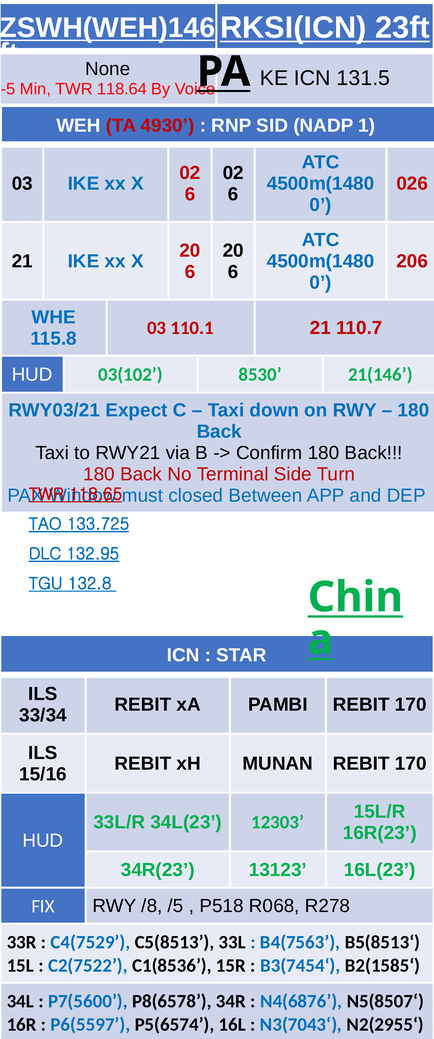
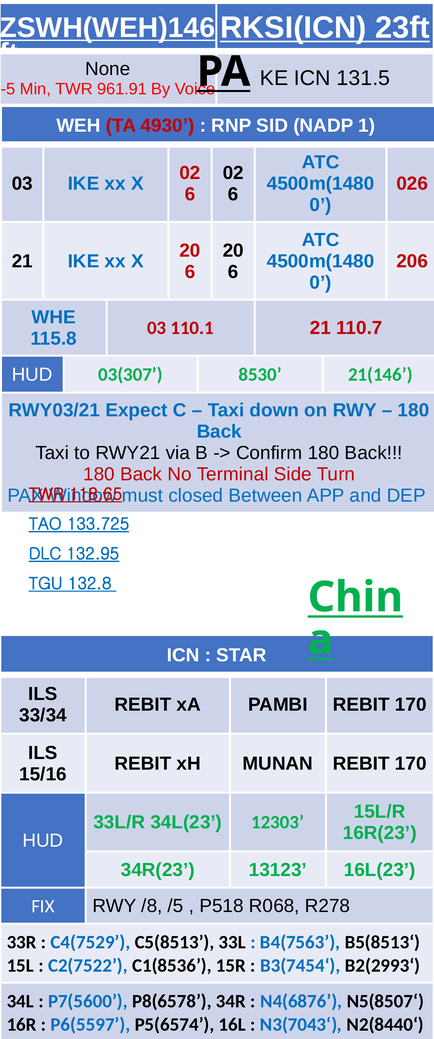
118.64: 118.64 -> 961.91 (122, 89)
03(102: 03(102 -> 03(307 (130, 374)
B2(1585‘: B2(1585‘ -> B2(2993‘ (383, 965)
N2(2955‘: N2(2955‘ -> N2(8440‘ (385, 1024)
